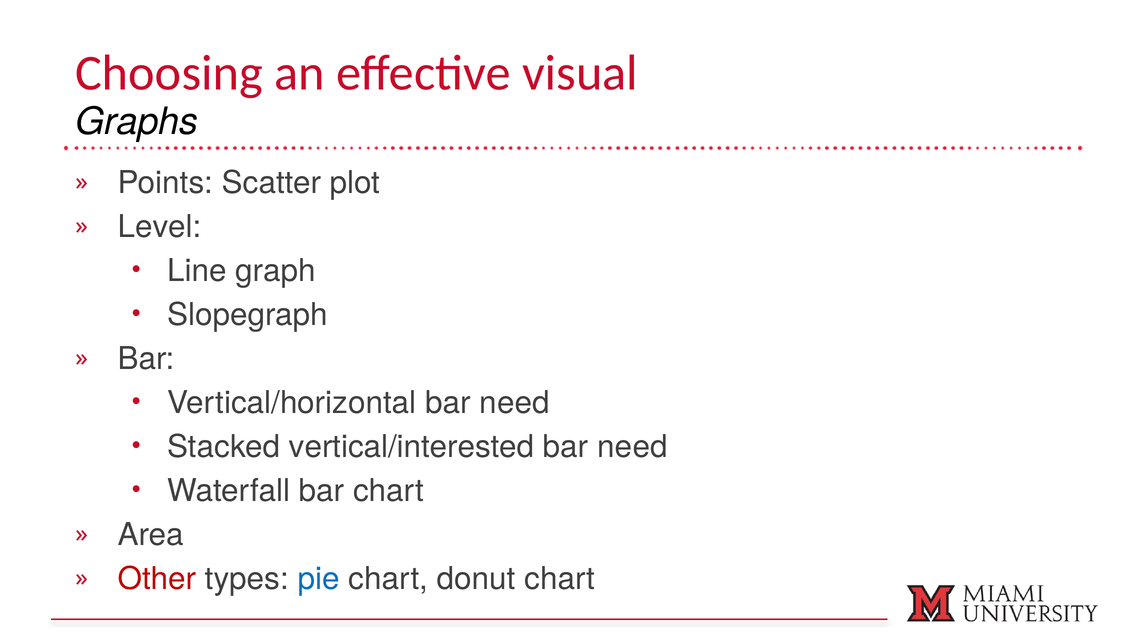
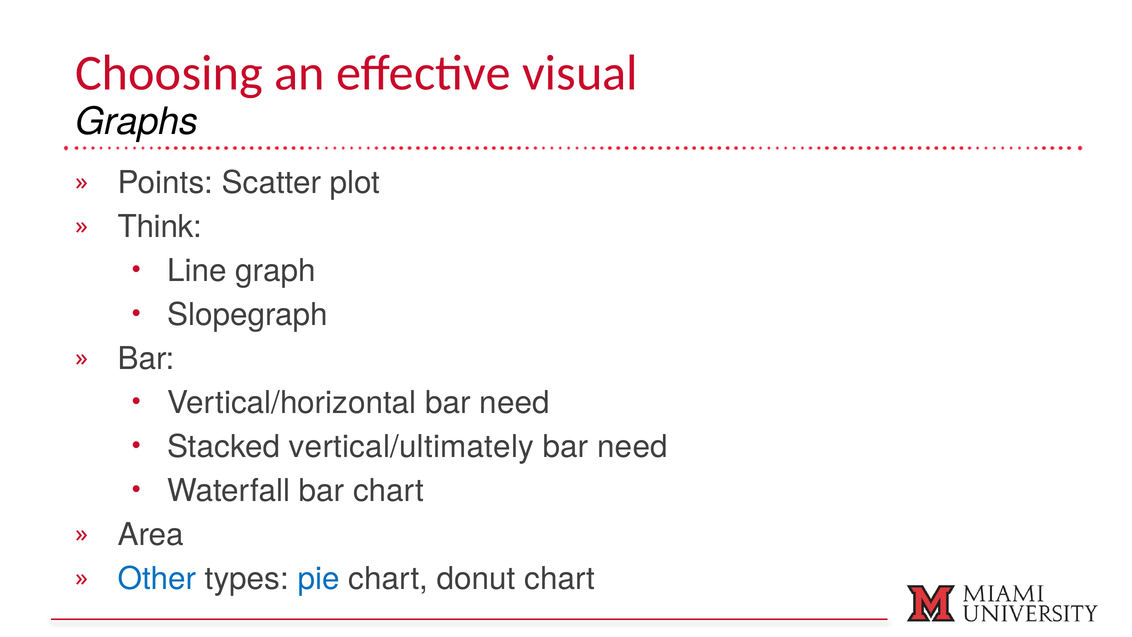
Level: Level -> Think (160, 227)
vertical/interested: vertical/interested -> vertical/ultimately (411, 447)
Other colour: red -> blue (157, 579)
